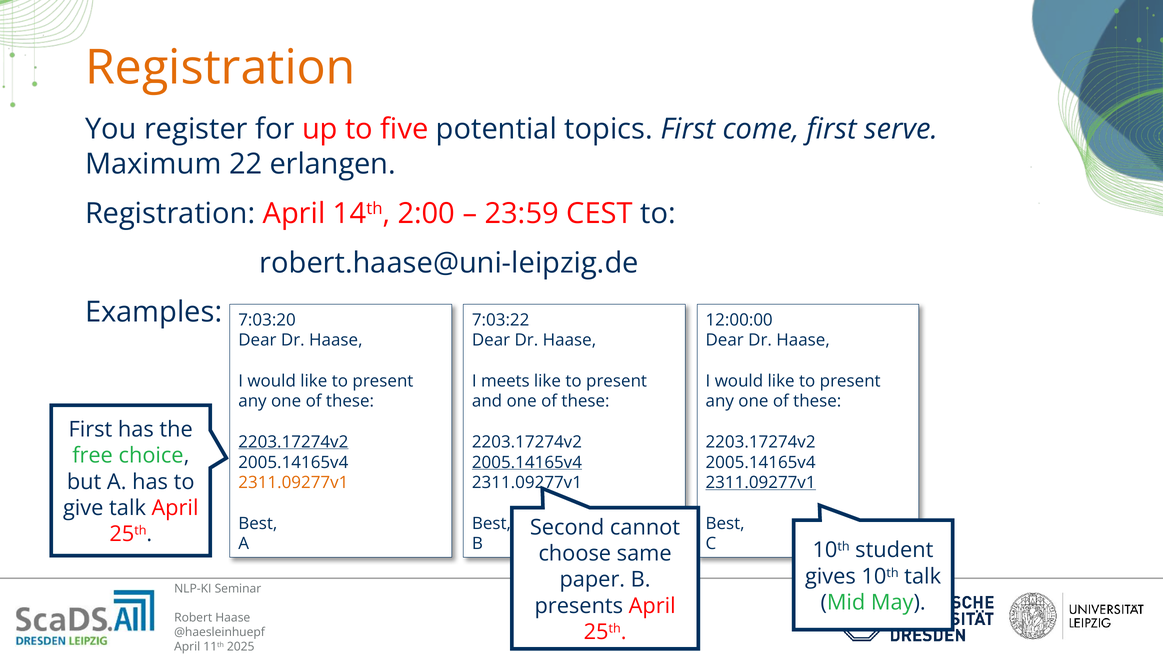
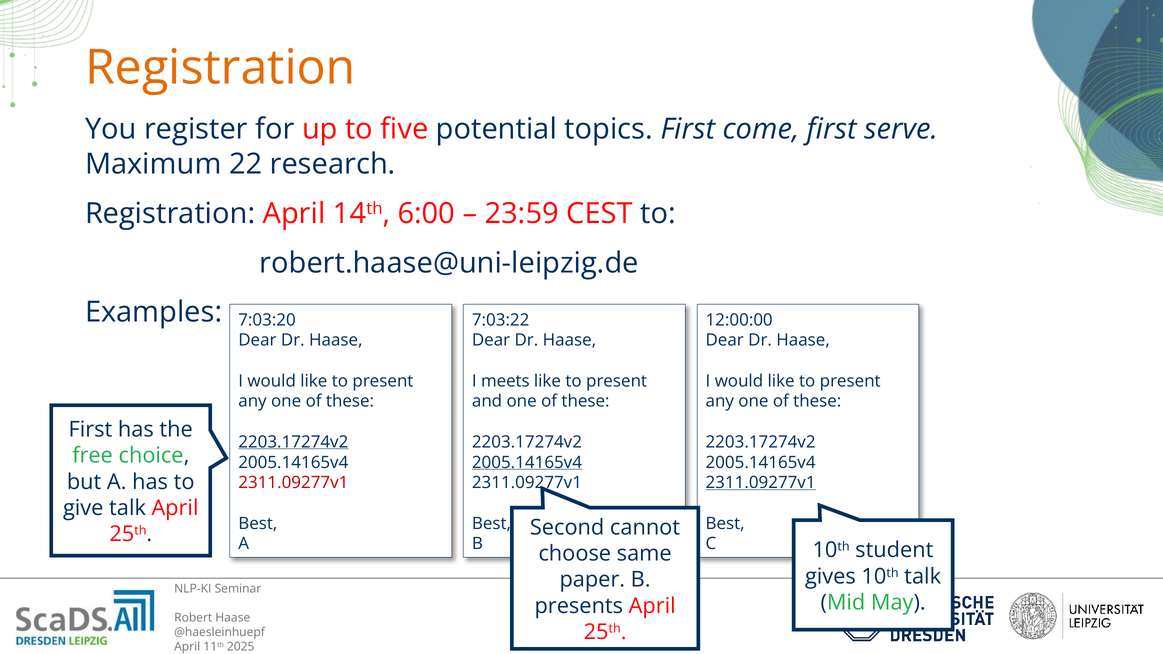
erlangen: erlangen -> research (333, 164)
2:00: 2:00 -> 6:00 (426, 214)
2311.09277v1 colour: orange -> red (293, 483)
